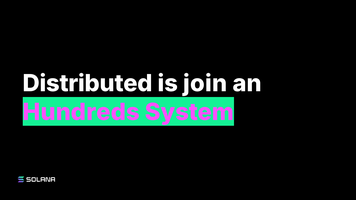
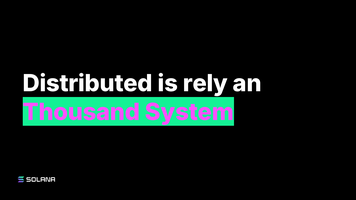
join: join -> rely (205, 84)
Hundreds: Hundreds -> Thousand (81, 112)
